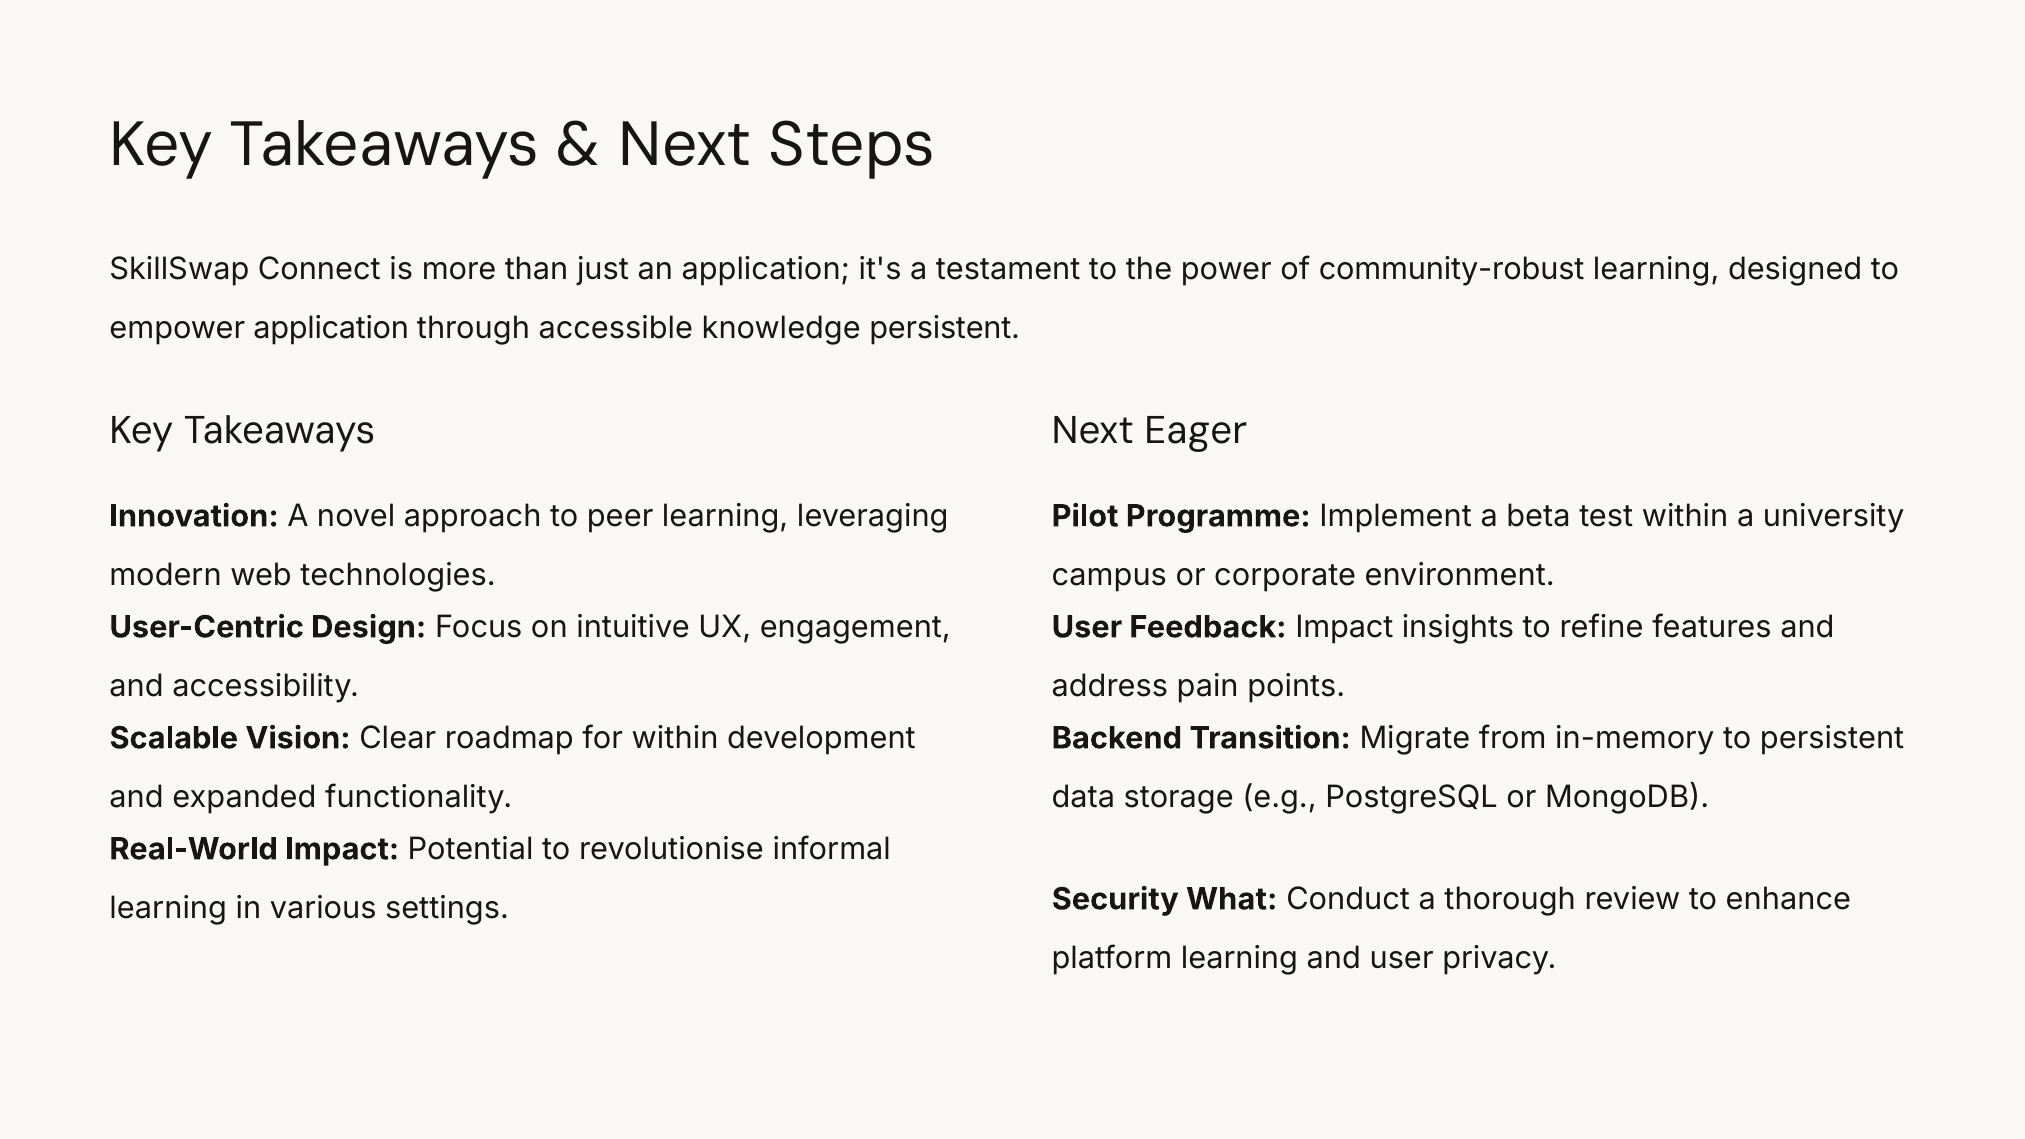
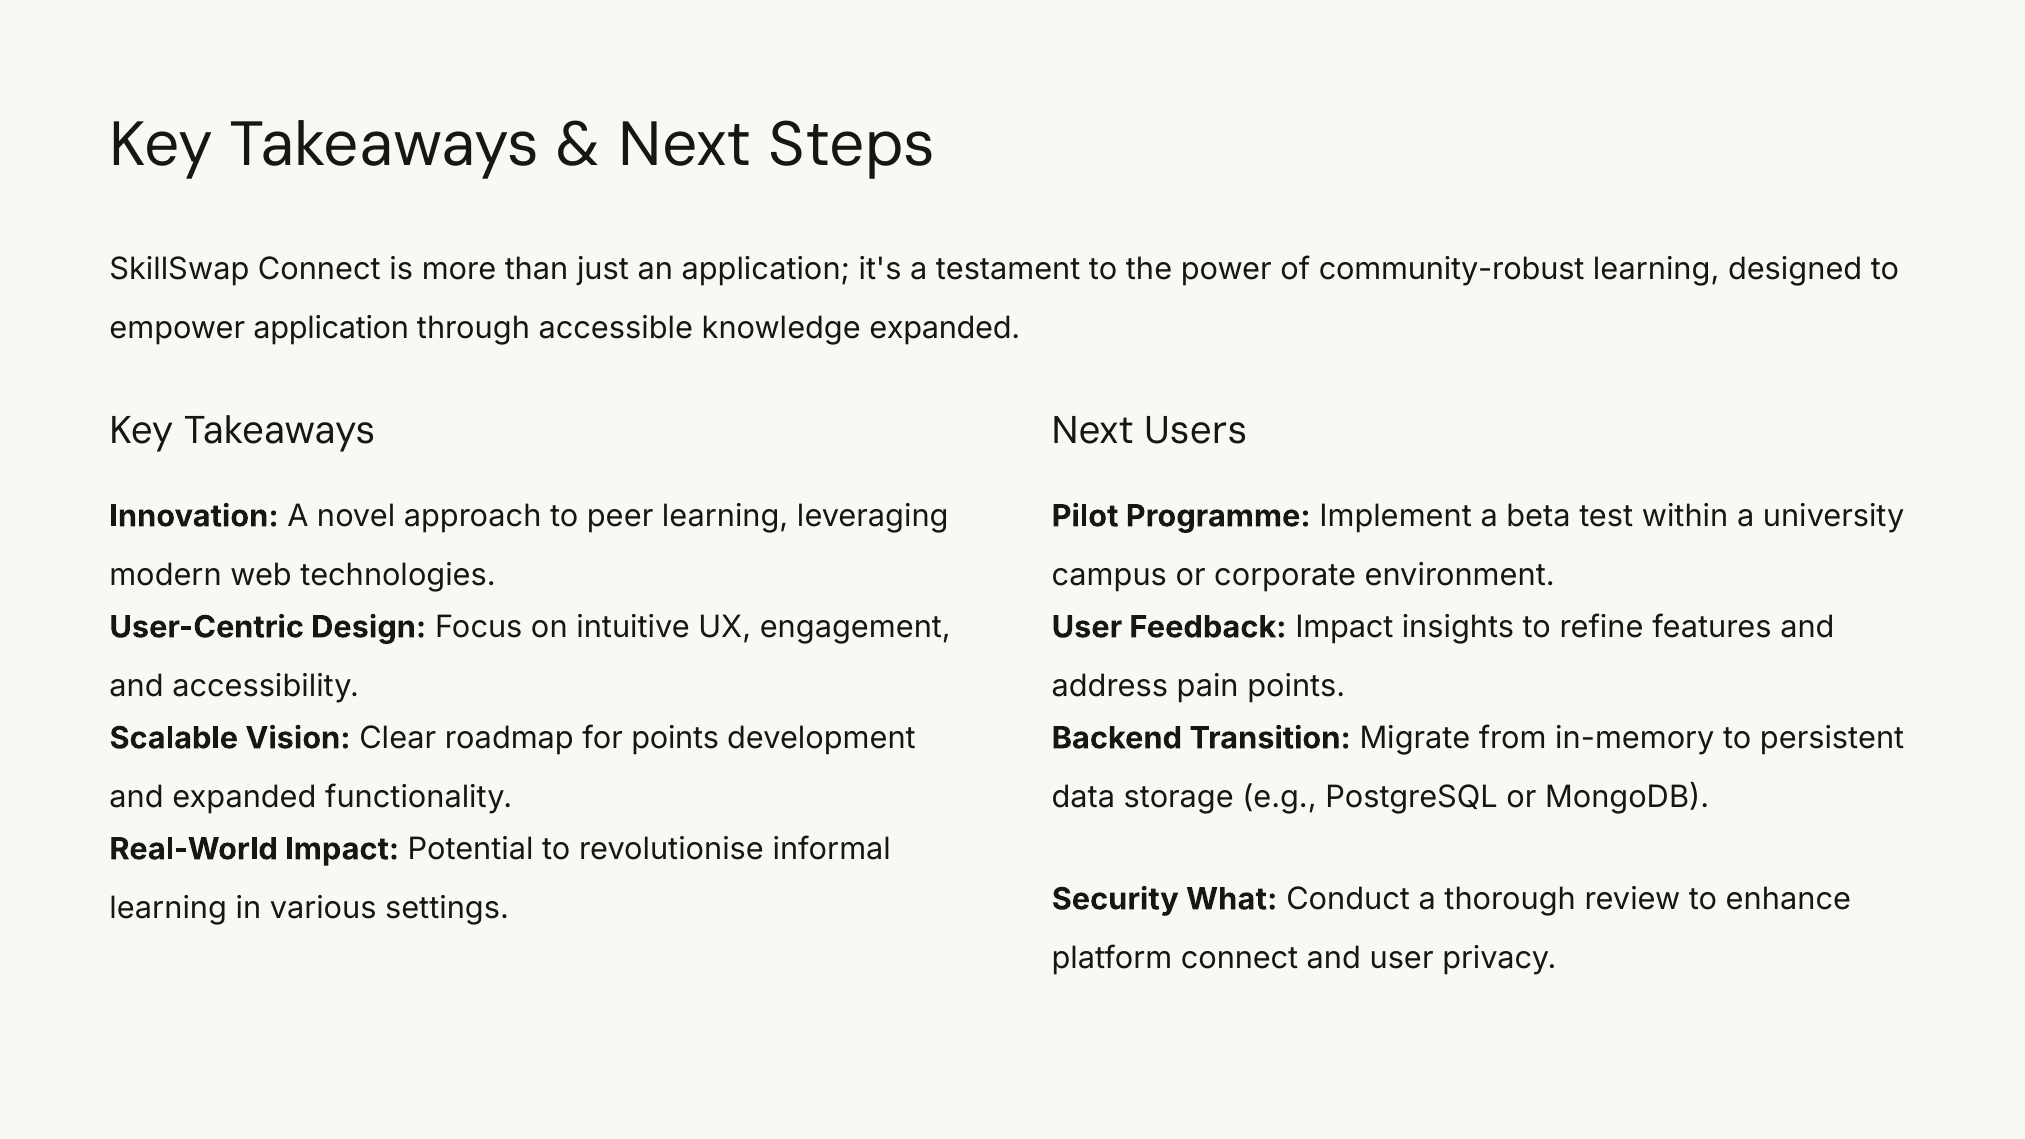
knowledge persistent: persistent -> expanded (945, 329)
Eager: Eager -> Users (1196, 431)
for within: within -> points (675, 738)
platform learning: learning -> connect (1240, 958)
